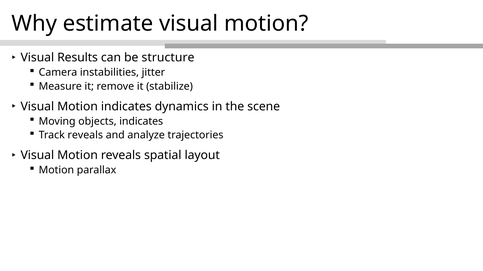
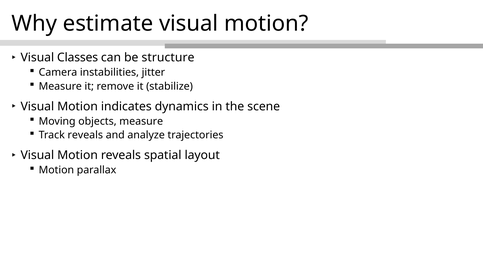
Results: Results -> Classes (78, 58)
objects indicates: indicates -> measure (141, 122)
